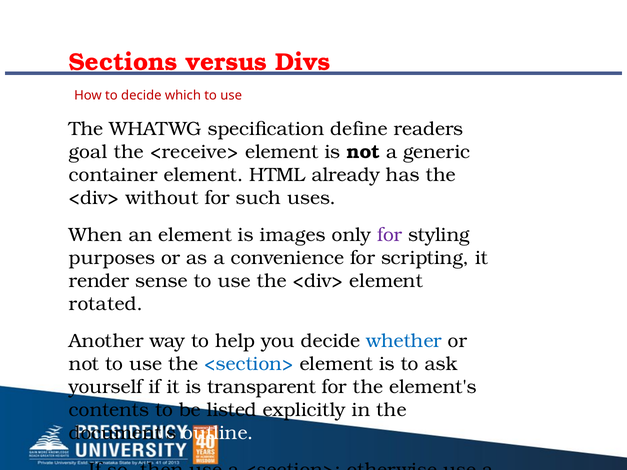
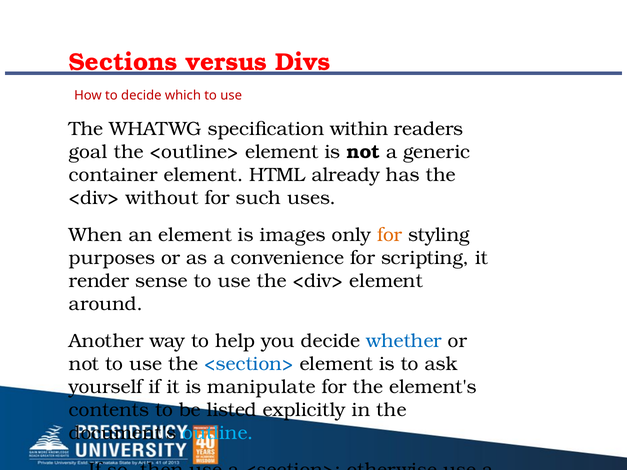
define: define -> within (359, 129)
<receive>: <receive> -> <outline> (194, 152)
for colour: purple -> orange (390, 235)
rotated: rotated -> around (106, 304)
transparent: transparent -> manipulate (262, 387)
outline colour: white -> light blue (218, 433)
